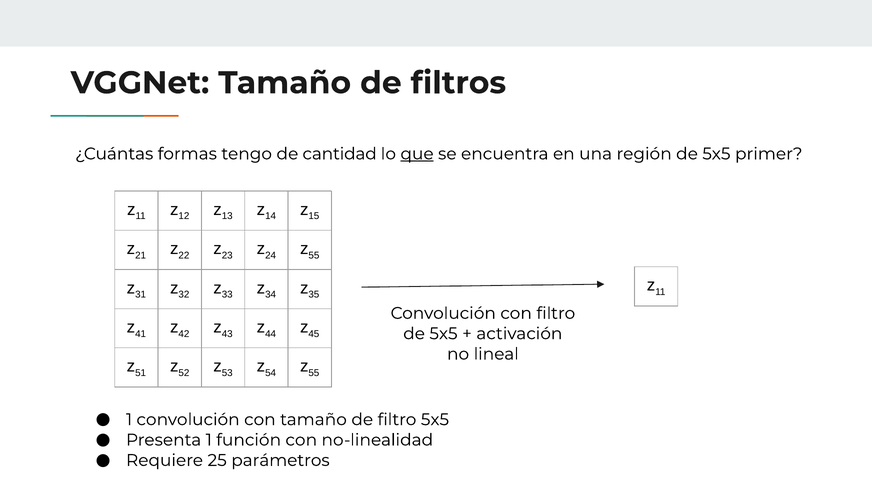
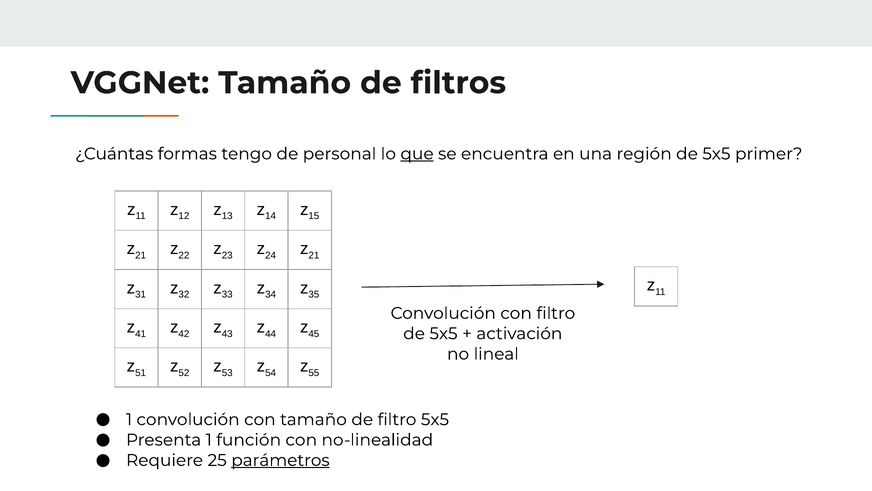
cantidad: cantidad -> personal (340, 154)
55: 55 -> 21 (314, 255)
parámetros underline: none -> present (280, 460)
